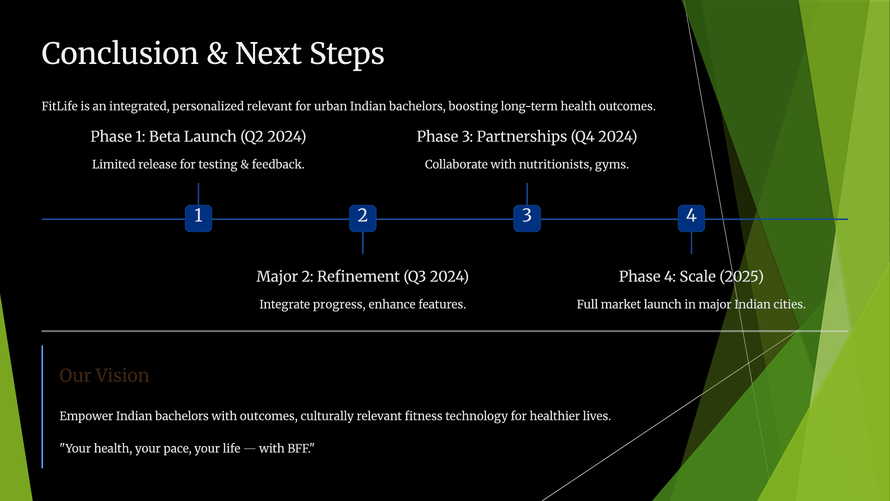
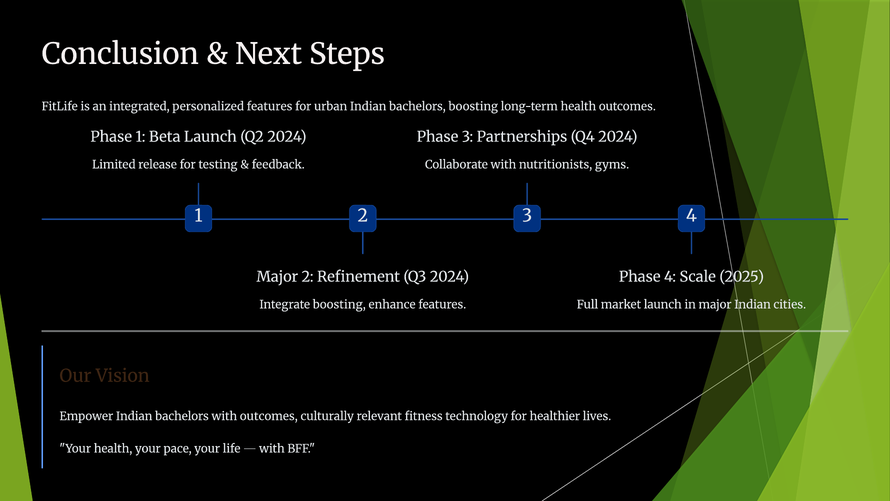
personalized relevant: relevant -> features (270, 106)
Integrate progress: progress -> boosting (339, 304)
